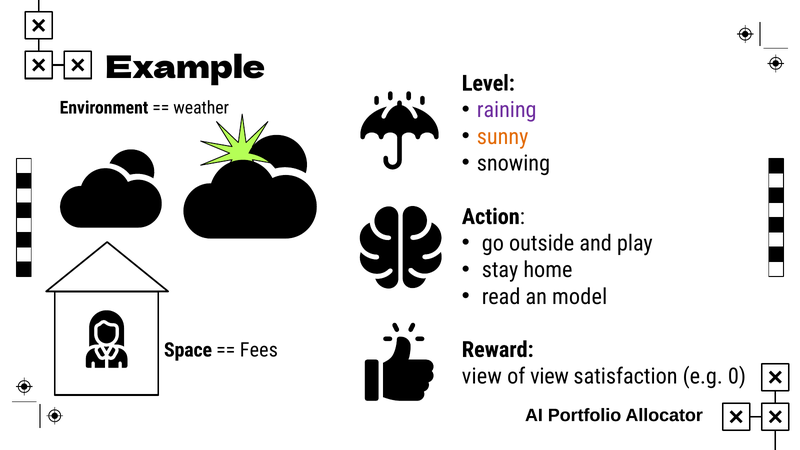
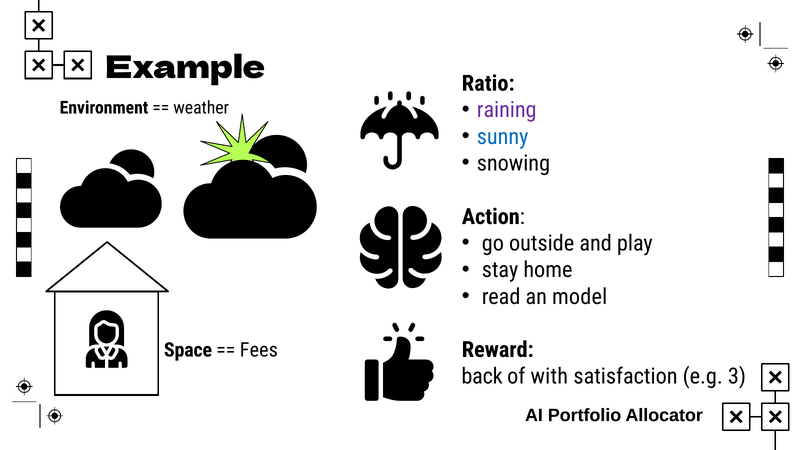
Level: Level -> Ratio (488, 83)
sunny colour: orange -> blue (503, 137)
view: view -> back (482, 376)
of view: view -> with (549, 376)
0: 0 -> 3 (737, 376)
